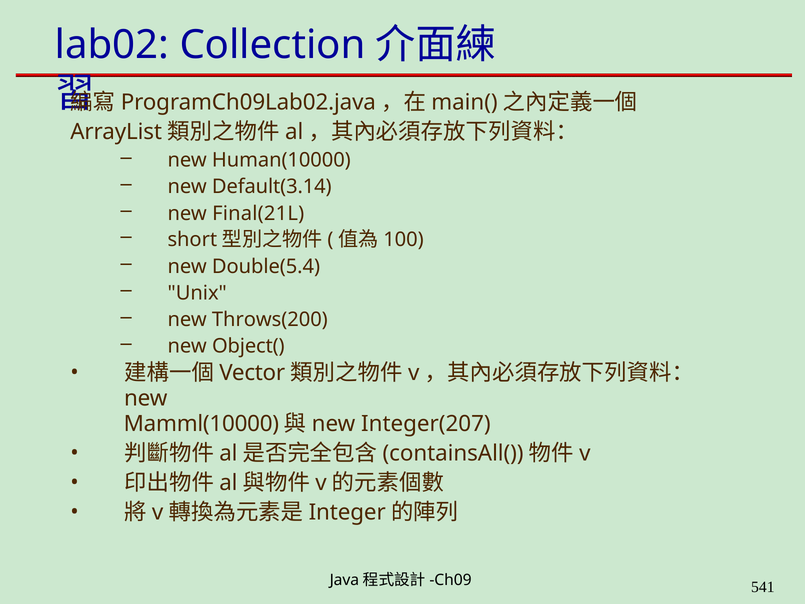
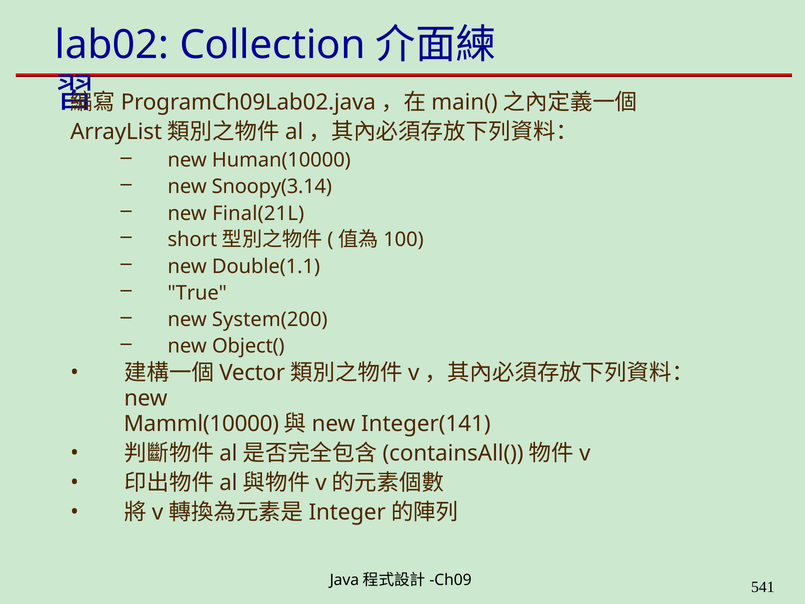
Default(3.14: Default(3.14 -> Snoopy(3.14 (272, 187)
Double(5.4: Double(5.4 -> Double(1.1 (266, 266)
Unix: Unix -> True (197, 293)
Throws(200: Throws(200 -> System(200 (270, 320)
Integer(207: Integer(207 -> Integer(141 (426, 423)
